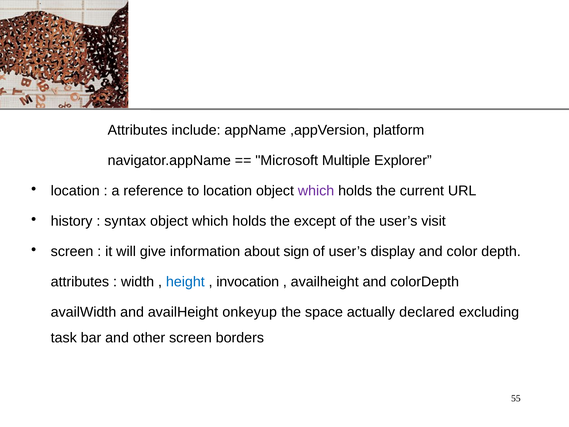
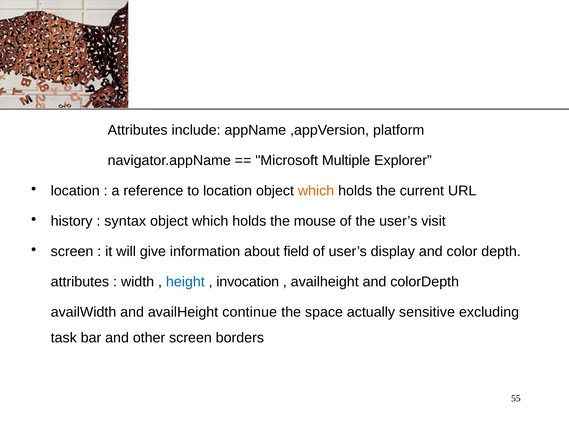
which colour: purple -> orange (316, 191)
except: except -> mouse (315, 221)
sign: sign -> field (296, 251)
onkeyup: onkeyup -> continue (250, 312)
declared: declared -> sensitive (427, 312)
